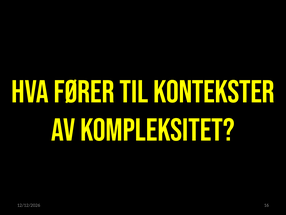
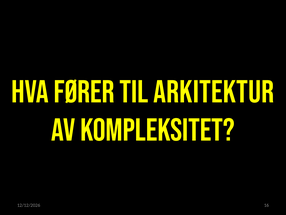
KONTEKSTER: KONTEKSTER -> ARKITEKTUR (214, 92)
